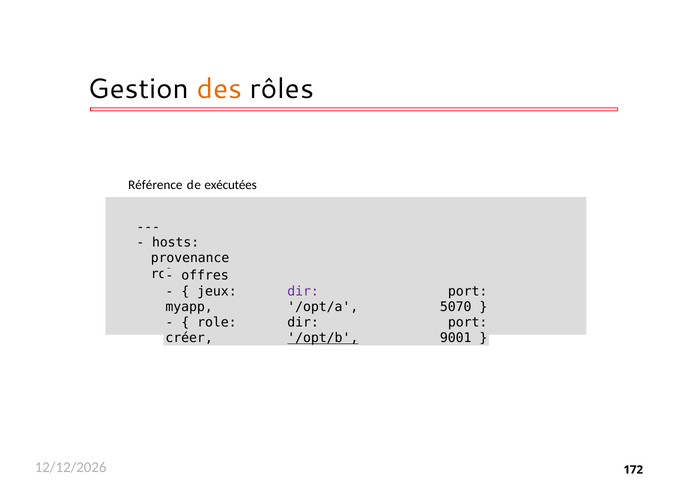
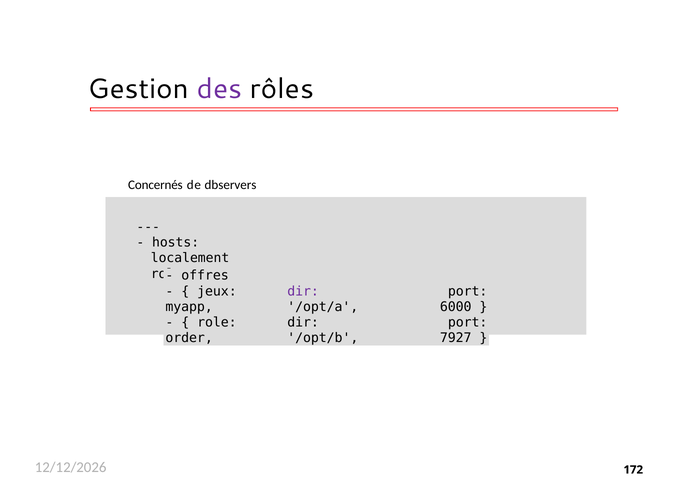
des colour: orange -> purple (219, 89)
Référence: Référence -> Concernés (155, 185)
exécutées: exécutées -> dbservers (231, 185)
provenance: provenance -> localement (190, 258)
5070: 5070 -> 6000 (456, 307)
créer: créer -> order (189, 338)
/opt/b underline: present -> none (323, 338)
9001: 9001 -> 7927 (456, 338)
